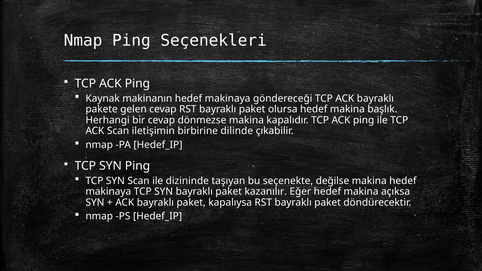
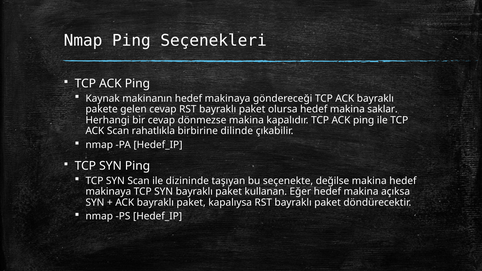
başlık: başlık -> saklar (382, 109)
iletişimin: iletişimin -> rahatlıkla (153, 131)
kazanılır: kazanılır -> kullanan (266, 192)
